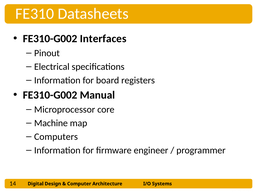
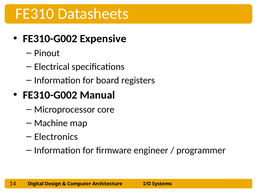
Interfaces: Interfaces -> Expensive (103, 39)
Computers: Computers -> Electronics (56, 136)
